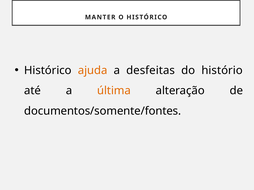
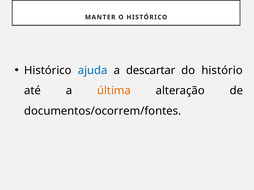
ajuda colour: orange -> blue (93, 71)
desfeitas: desfeitas -> descartar (151, 71)
documentos/somente/fontes: documentos/somente/fontes -> documentos/ocorrem/fontes (103, 111)
